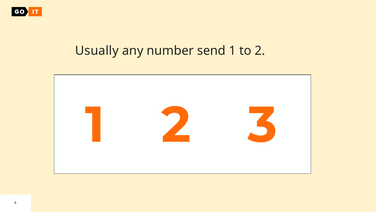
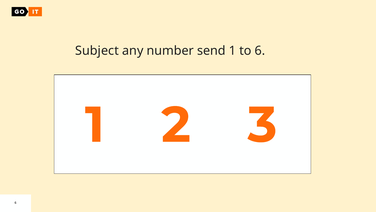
Usually: Usually -> Subject (97, 50)
to 2: 2 -> 6 (260, 50)
